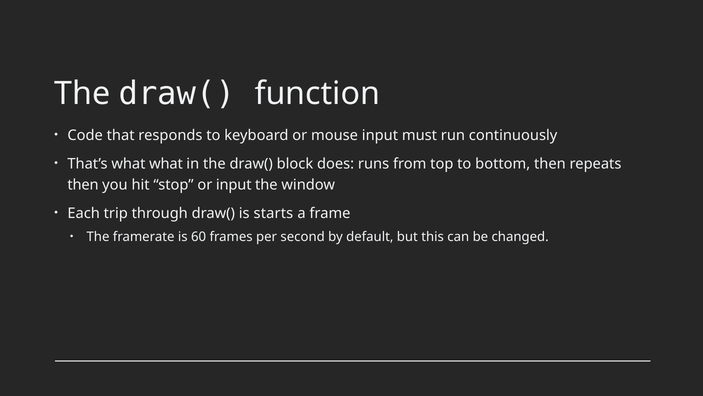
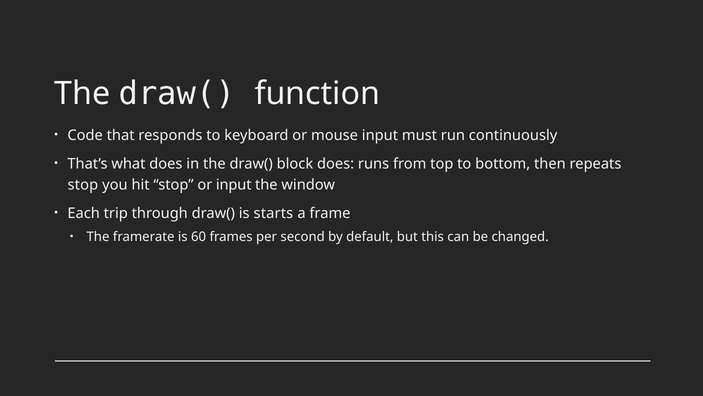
what what: what -> does (166, 164)
then: then -> stop (83, 185)
